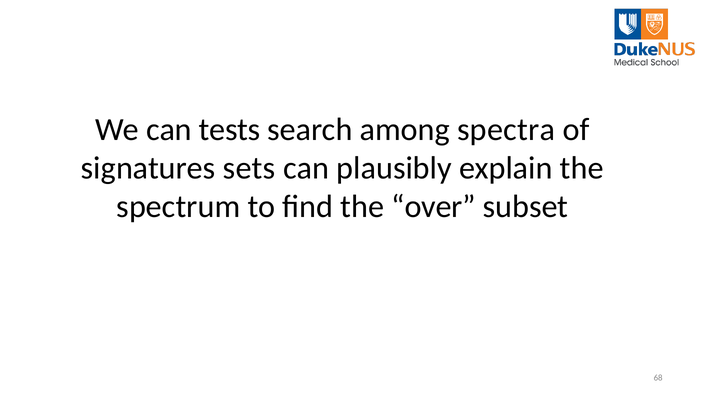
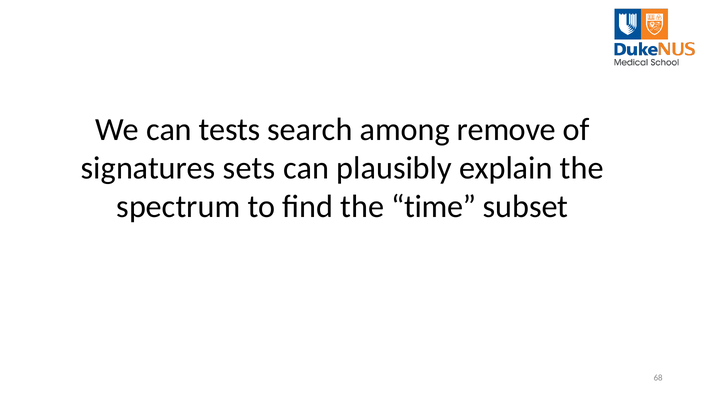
spectra: spectra -> remove (506, 129)
over: over -> time (434, 207)
